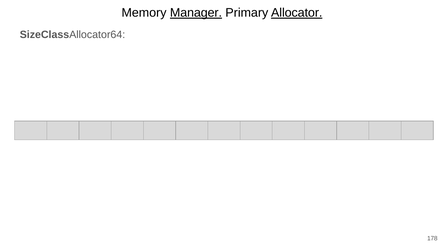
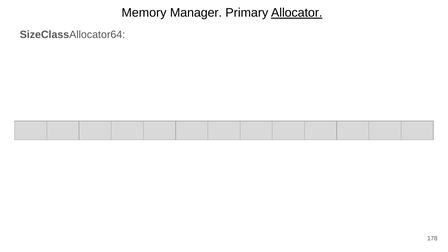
Manager underline: present -> none (196, 13)
